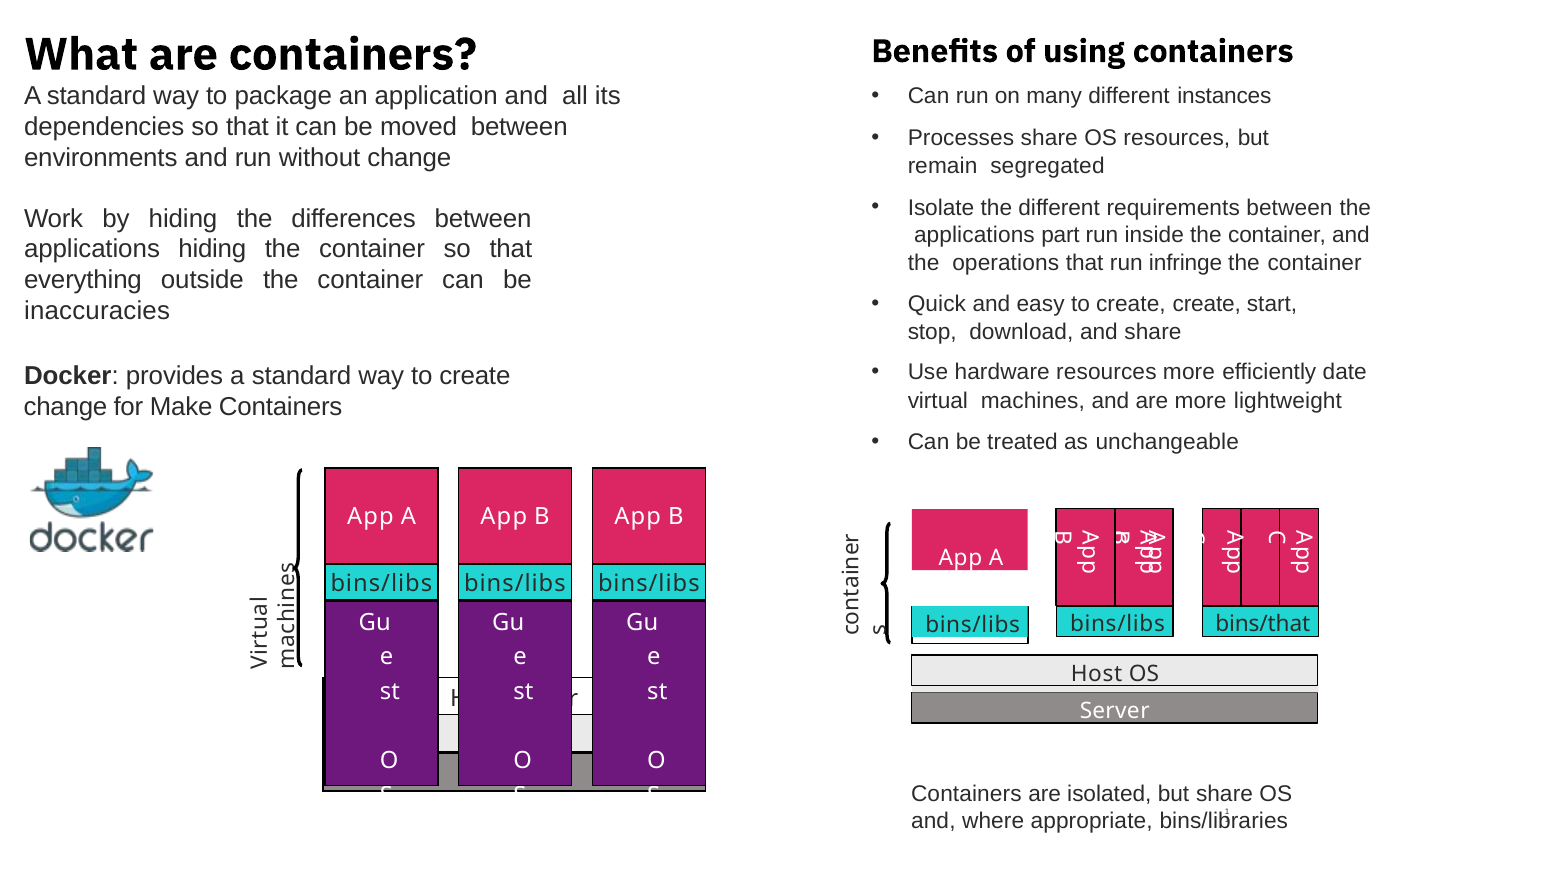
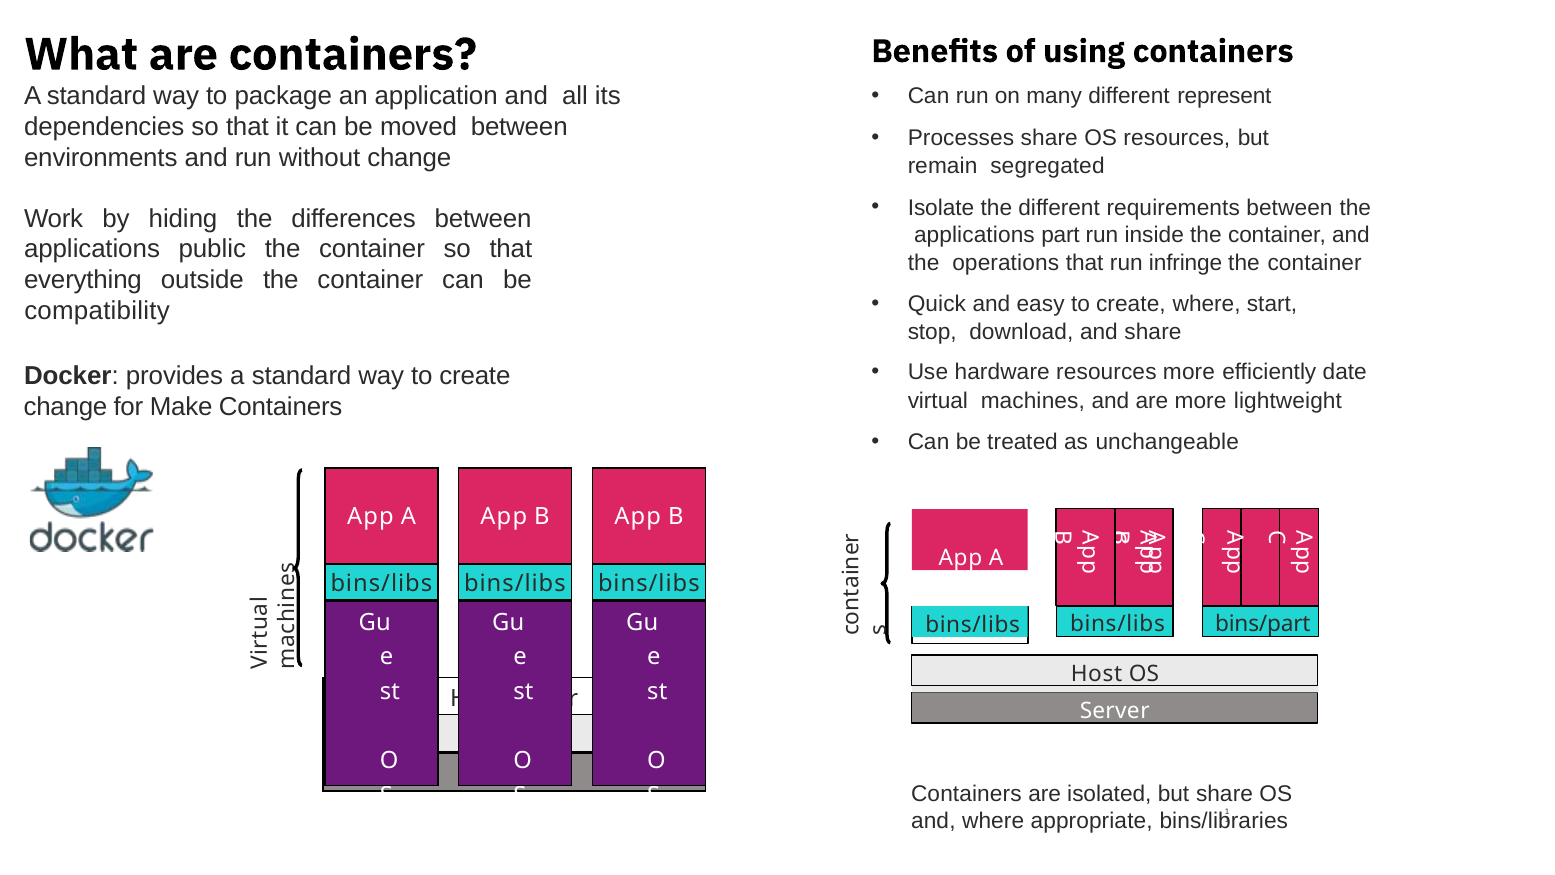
instances: instances -> represent (1224, 96)
applications hiding: hiding -> public (212, 249)
create create: create -> where (1207, 304)
inaccuracies: inaccuracies -> compatibility (97, 311)
bins/that: bins/that -> bins/part (1263, 624)
